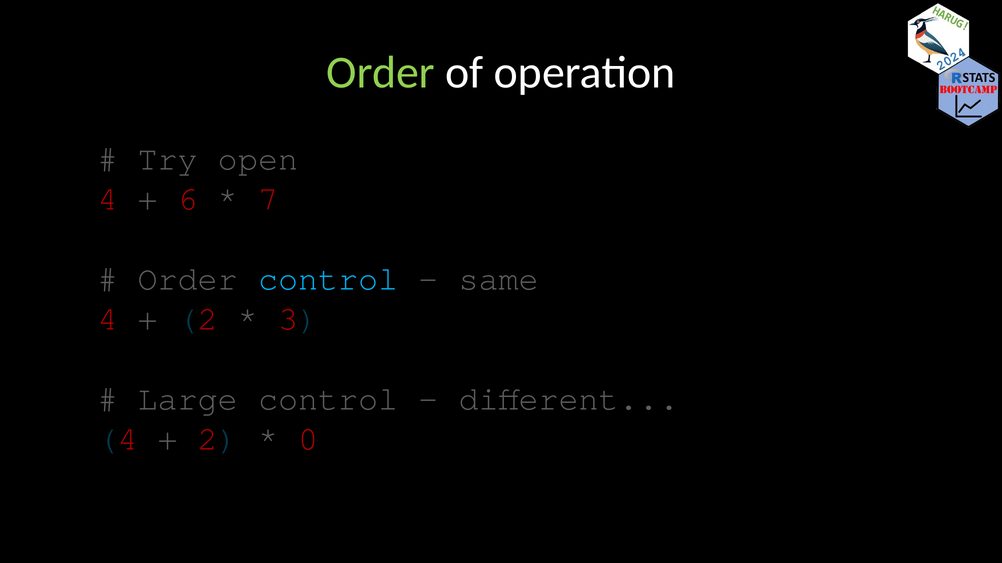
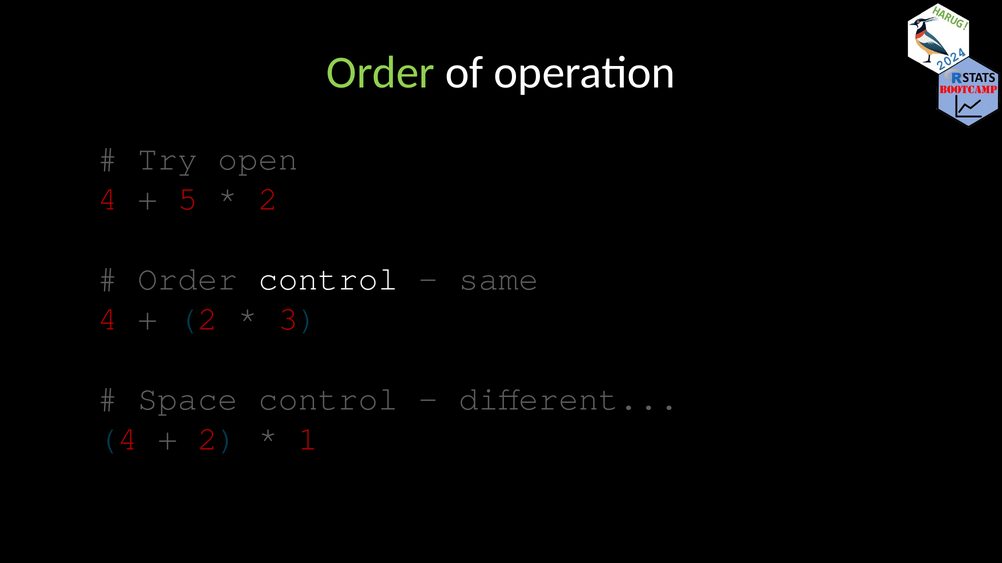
6: 6 -> 5 (188, 199)
7: 7 -> 2 (268, 199)
control colour: light blue -> white (328, 279)
Large: Large -> Space (188, 399)
0: 0 -> 1 (308, 439)
